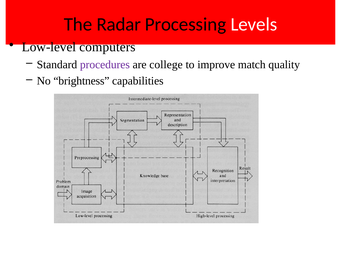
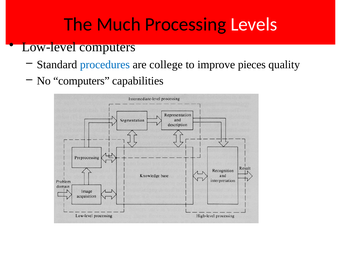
Radar: Radar -> Much (119, 24)
procedures colour: purple -> blue (105, 64)
match: match -> pieces (252, 64)
No brightness: brightness -> computers (81, 81)
